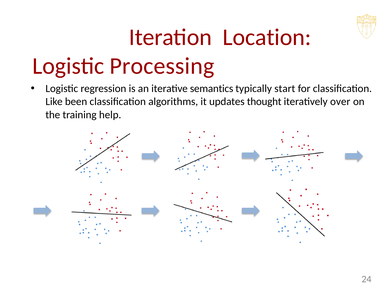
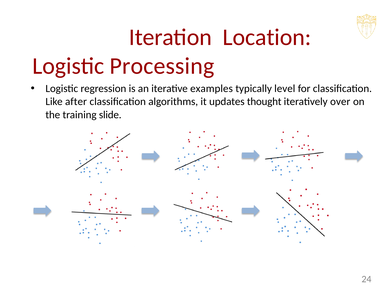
semantics: semantics -> examples (212, 89)
start: start -> level (285, 89)
been: been -> after (76, 102)
help: help -> slide (110, 115)
